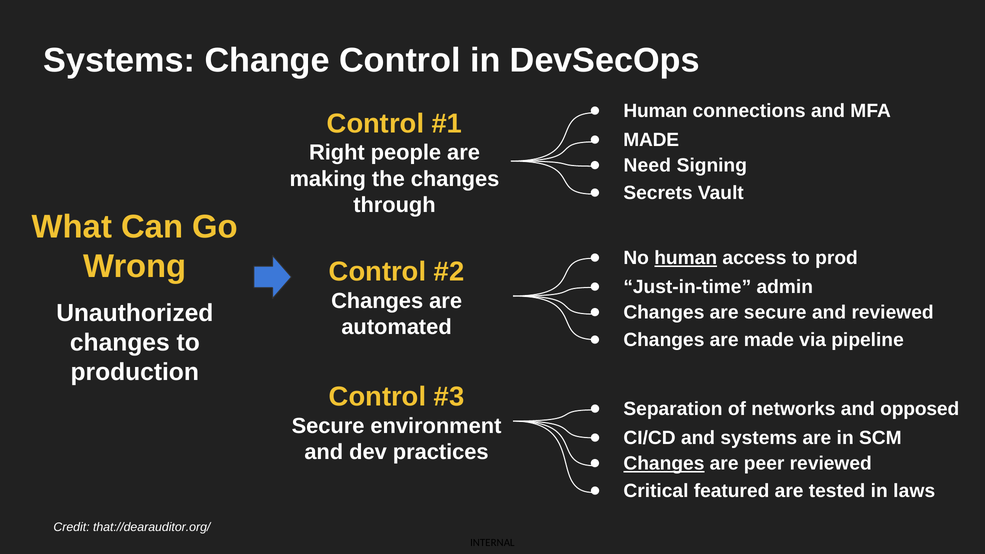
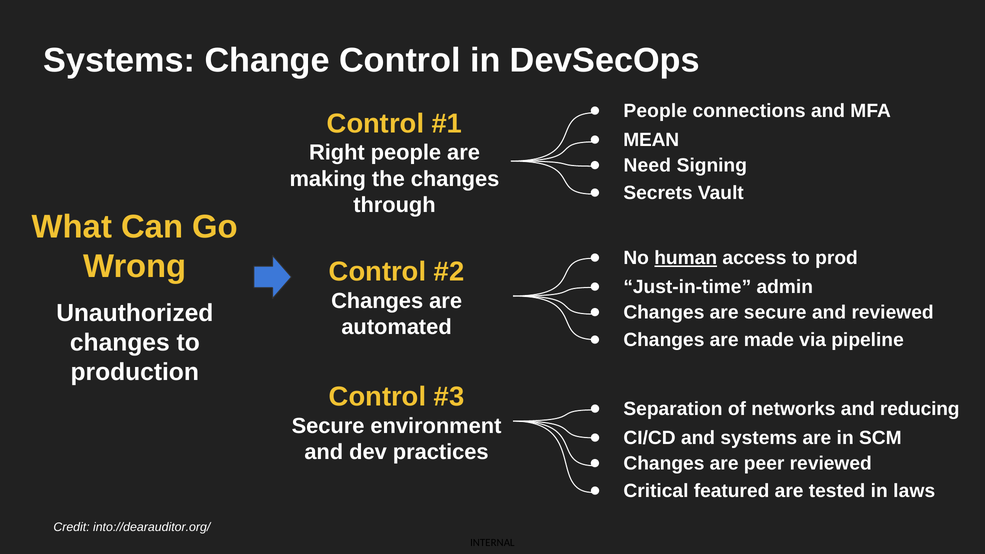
Human: Human -> People (655, 111)
MADE: MADE -> MEAN (651, 140)
opposed: opposed -> reducing (920, 409)
Changes underline: present -> none (664, 464)
that://dearauditor.org/: that://dearauditor.org/ -> into://dearauditor.org/ (152, 527)
